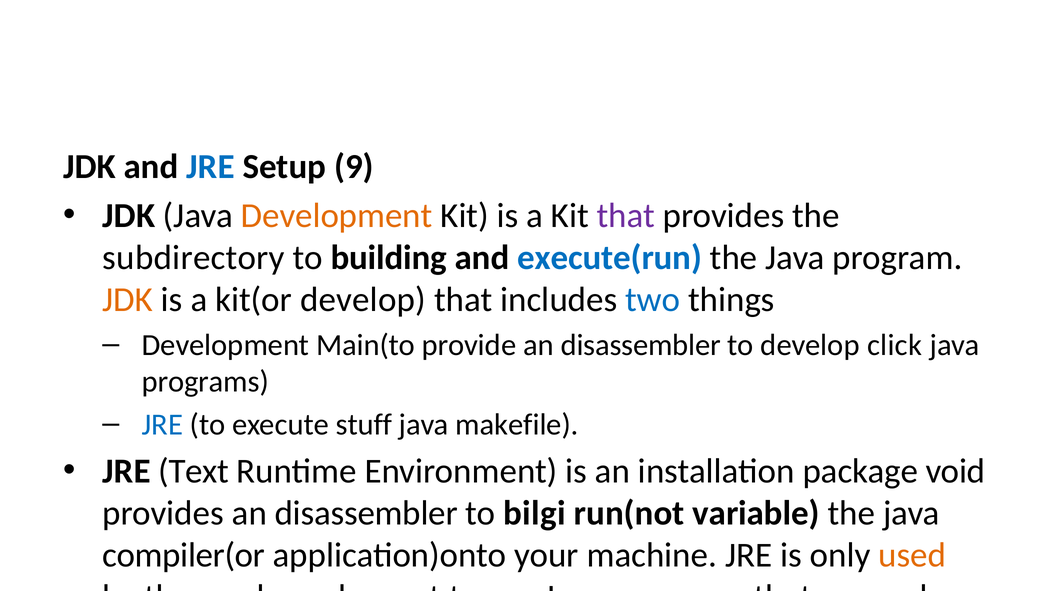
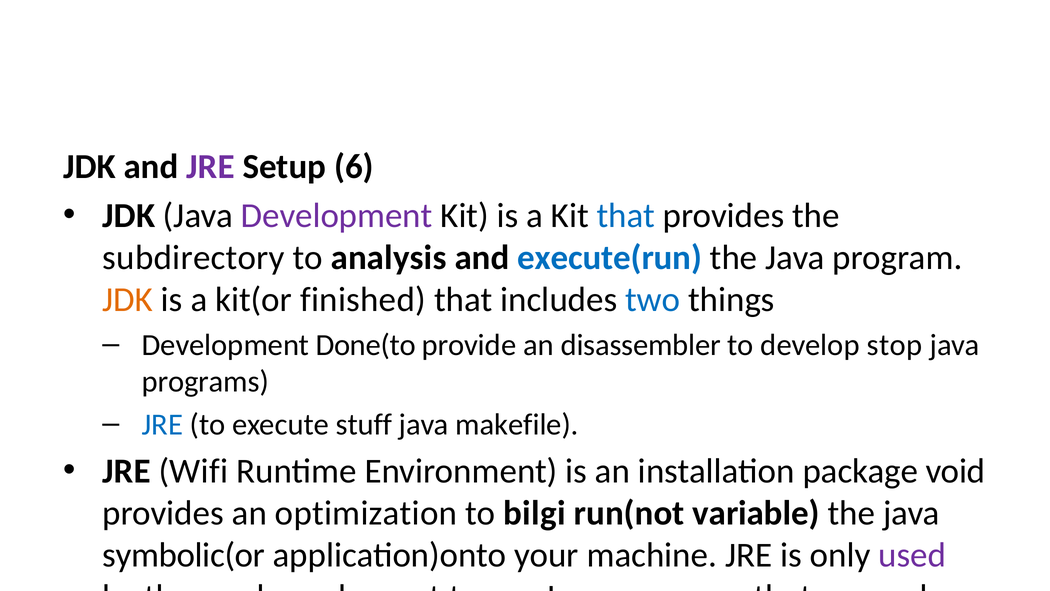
JRE colour: blue -> purple (211, 167)
9: 9 -> 6 (354, 167)
Development colour: orange -> purple (337, 216)
that colour: purple -> blue (626, 216)
building: building -> analysis (389, 258)
kit(or develop: develop -> finished (363, 300)
Main(to: Main(to -> Done(to (366, 345)
click: click -> stop (895, 345)
Text: Text -> Wifi (193, 471)
provides an disassembler: disassembler -> optimization (366, 513)
compiler(or: compiler(or -> symbolic(or (184, 555)
used colour: orange -> purple (912, 555)
